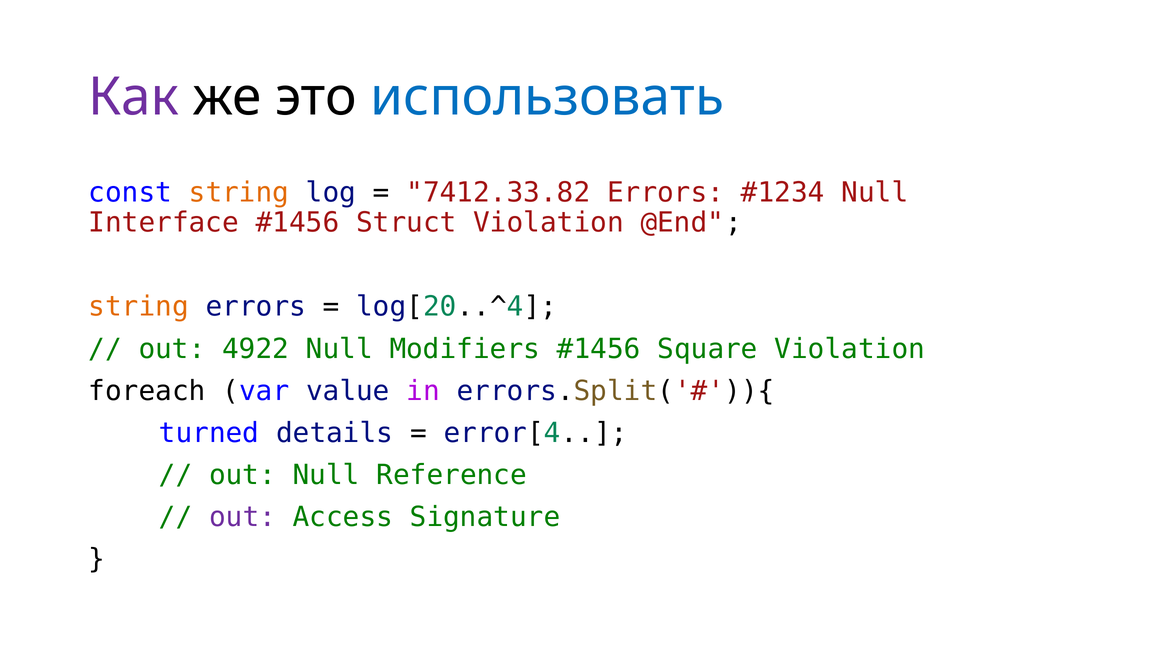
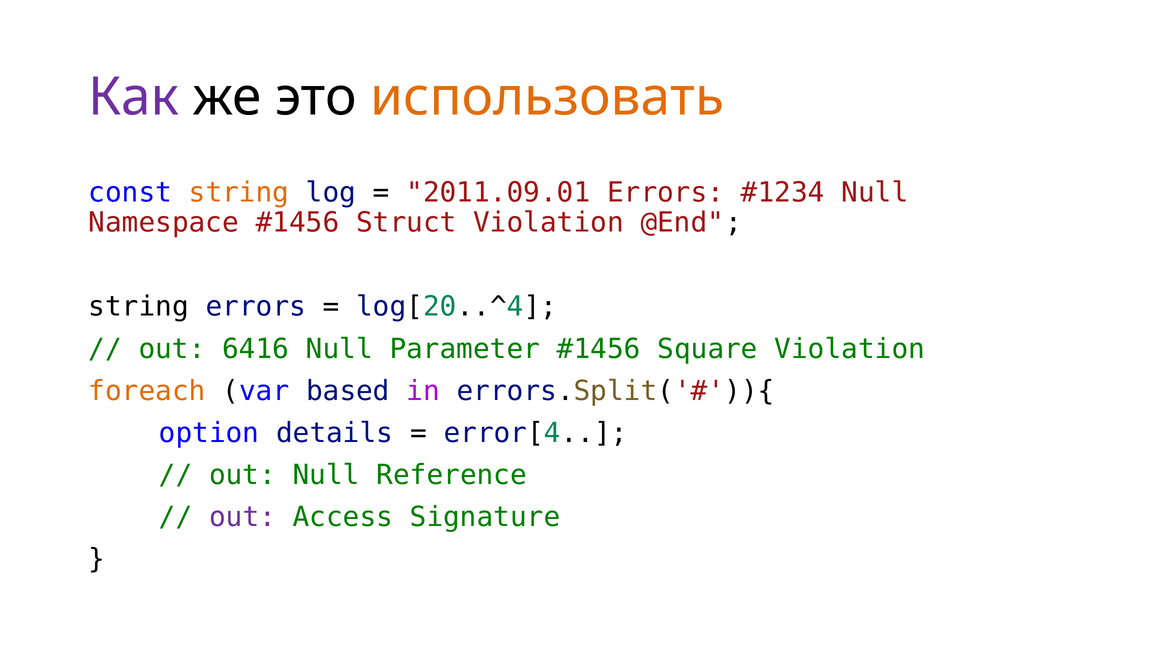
использовать colour: blue -> orange (547, 97)
7412.33.82: 7412.33.82 -> 2011.09.01 (498, 193)
Interface: Interface -> Namespace (164, 223)
string colour: orange -> black (139, 307)
4922: 4922 -> 6416 (256, 349)
Modifiers: Modifiers -> Parameter (465, 349)
foreach colour: black -> orange (147, 391)
value: value -> based (348, 391)
turned: turned -> option (209, 433)
